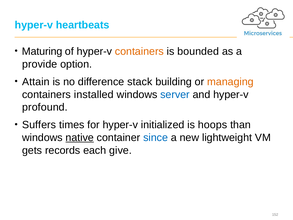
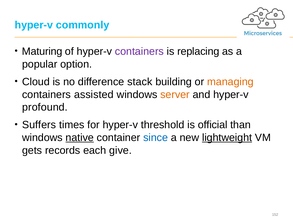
heartbeats: heartbeats -> commonly (83, 25)
containers colour: orange -> purple (139, 51)
bounded: bounded -> replacing (198, 51)
provide: provide -> popular (40, 64)
Attain: Attain -> Cloud (36, 82)
installed: installed -> assisted (94, 94)
server colour: blue -> orange (175, 94)
initialized: initialized -> threshold (163, 125)
hoops: hoops -> official (213, 125)
lightweight underline: none -> present (227, 137)
